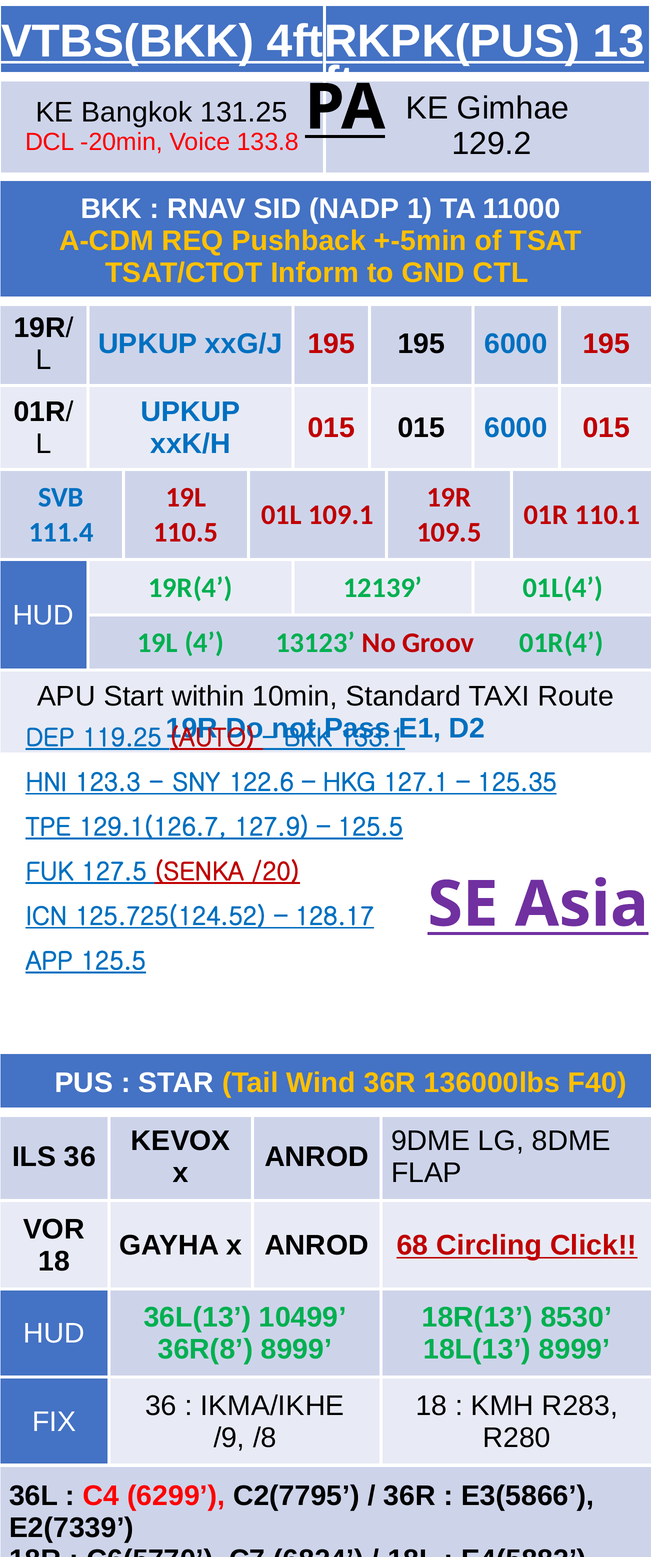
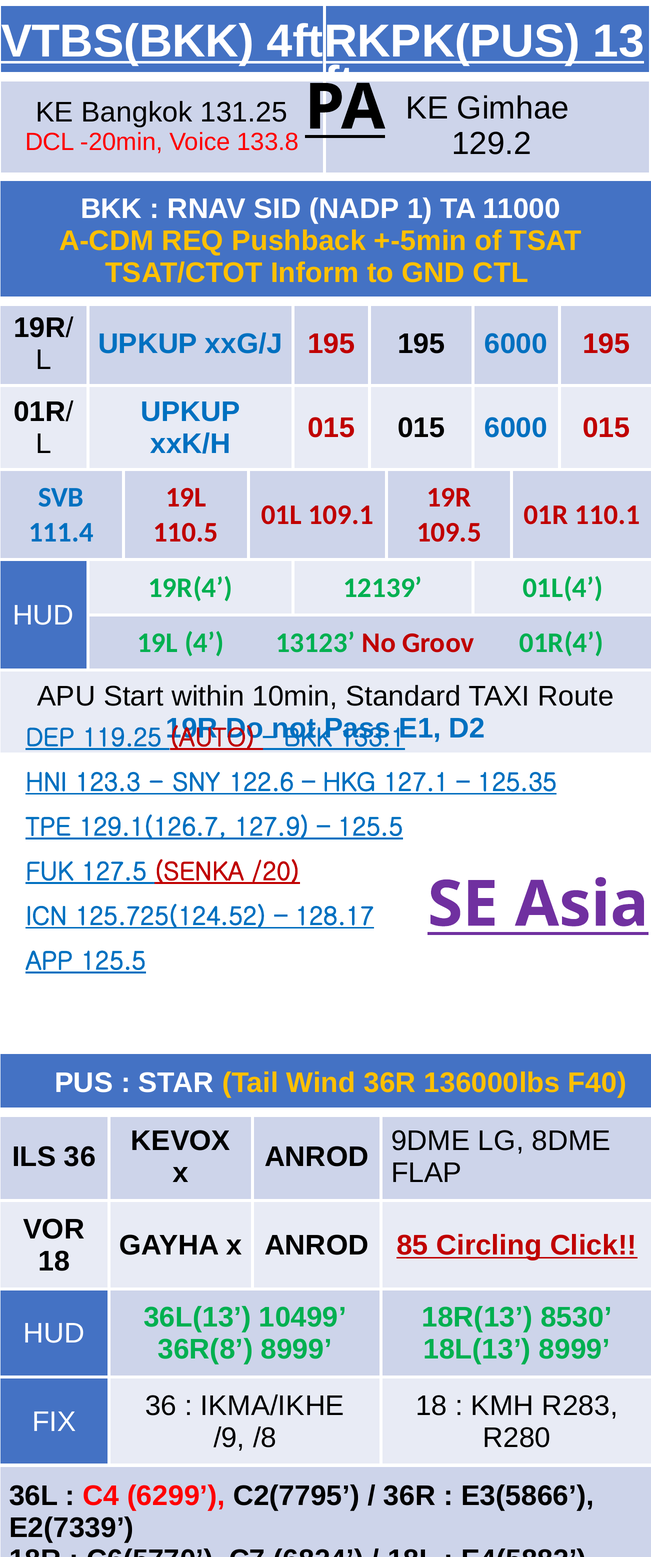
68: 68 -> 85 (412, 1246)
